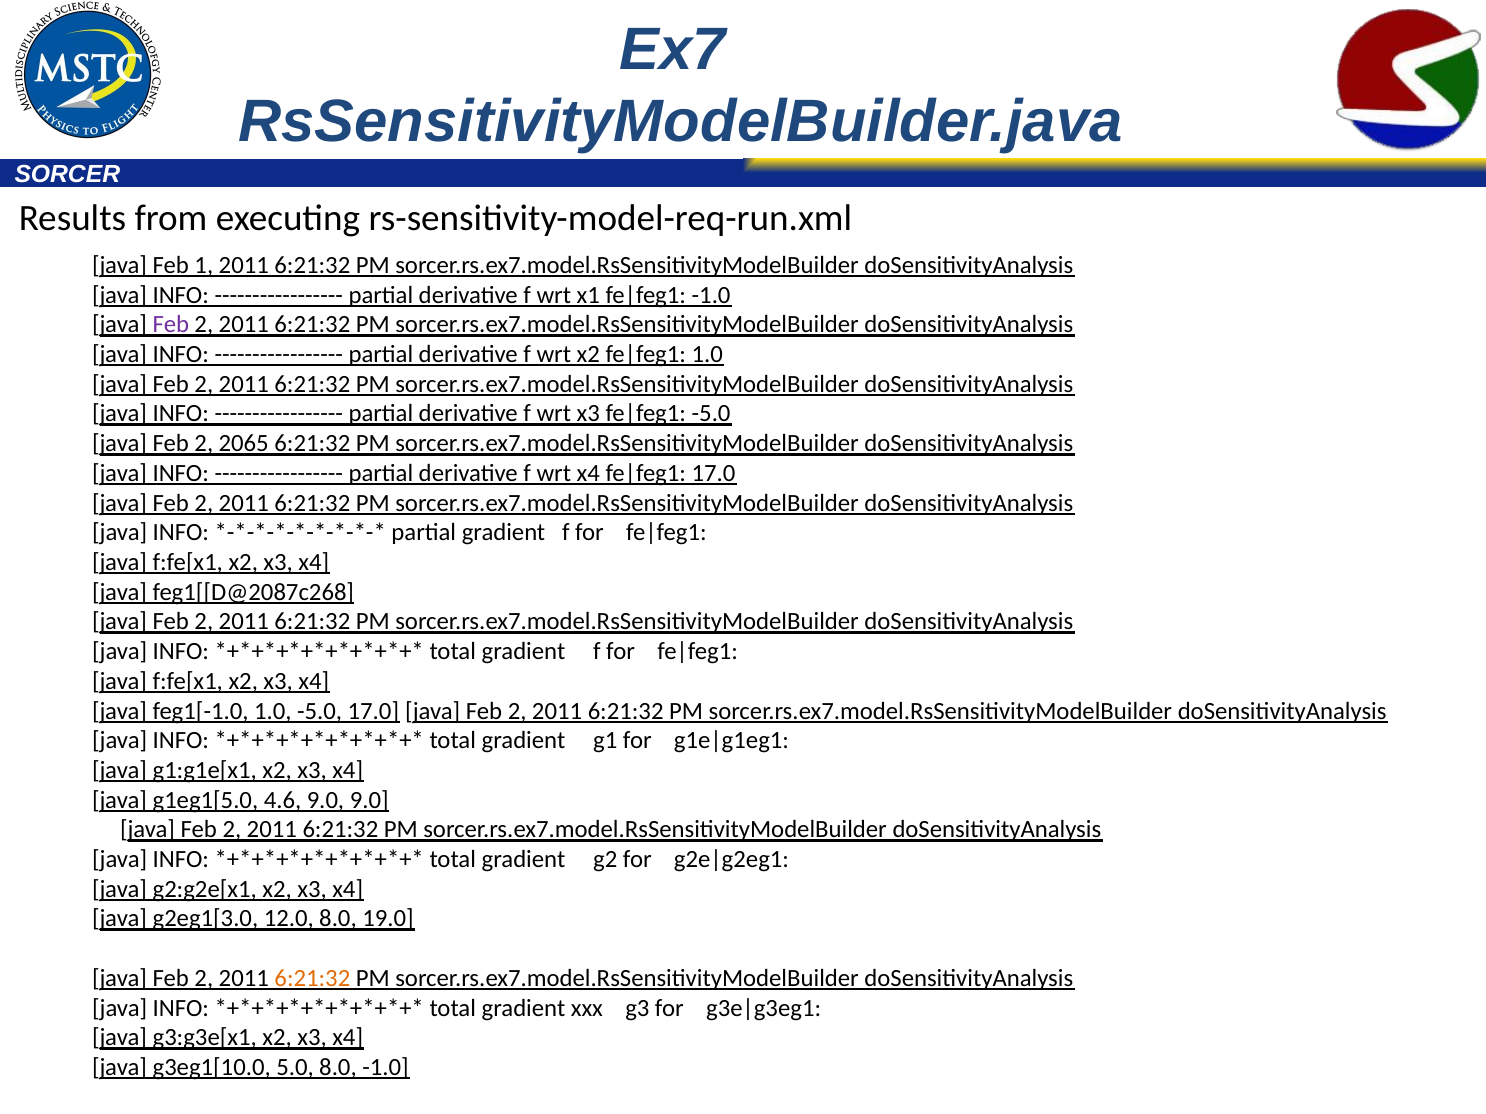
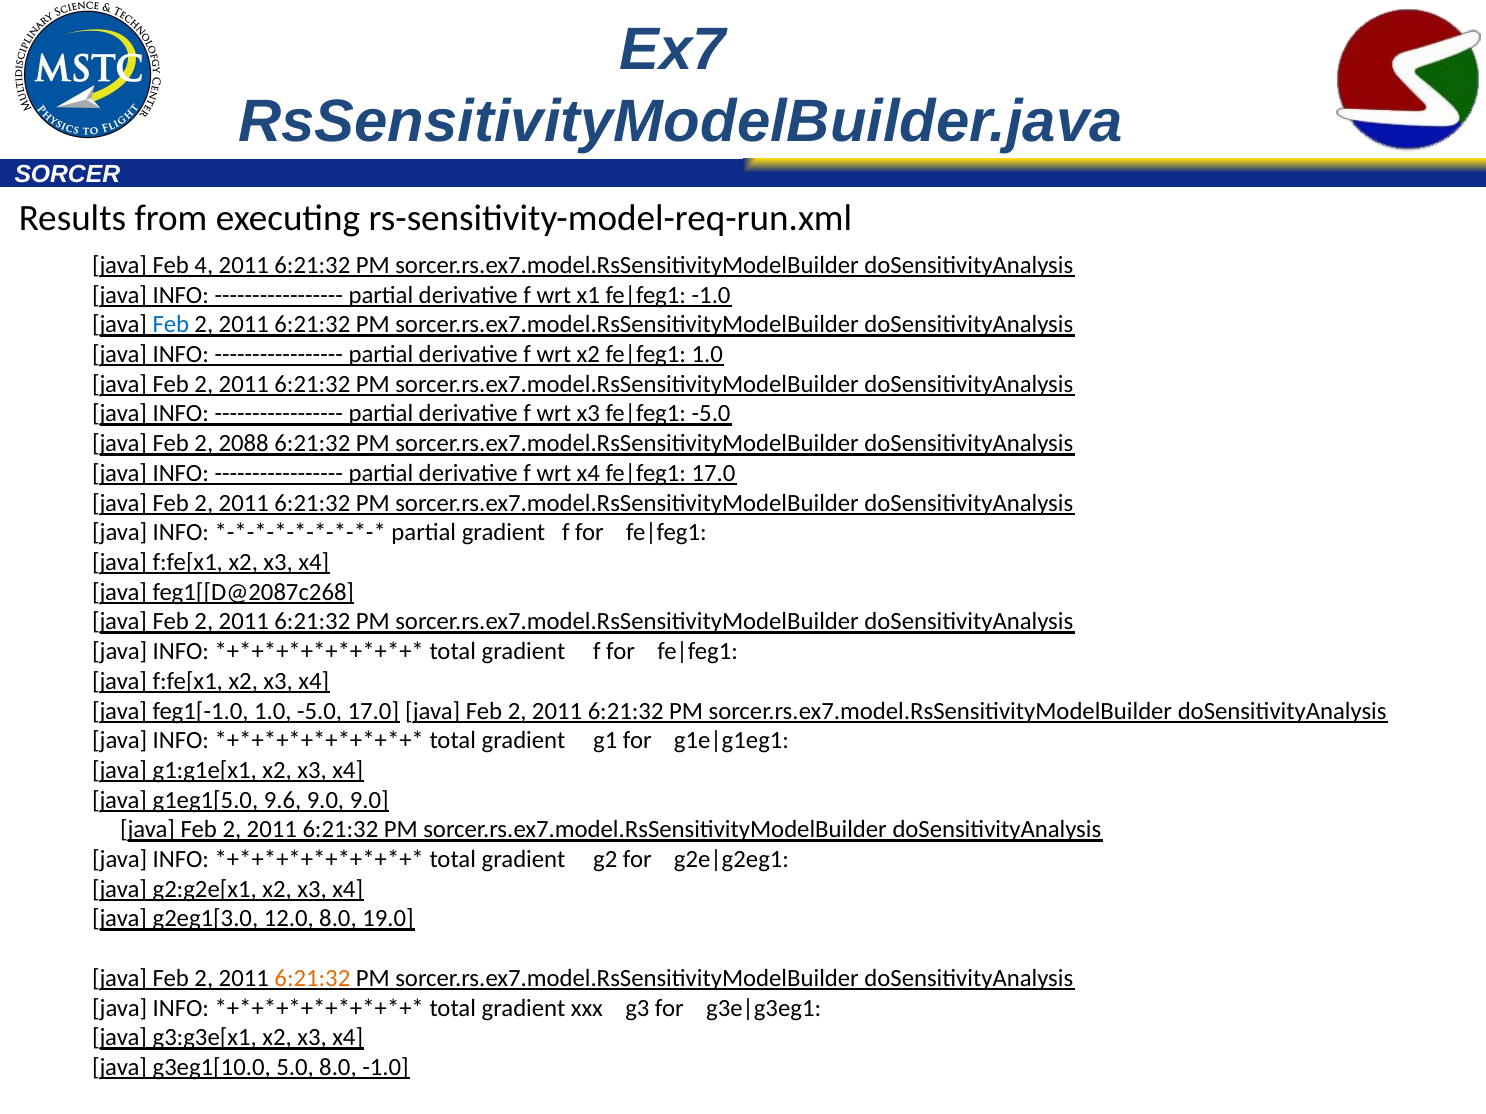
1: 1 -> 4 (204, 265)
Feb colour: purple -> blue (171, 325)
2065: 2065 -> 2088 (244, 444)
4.6: 4.6 -> 9.6 (283, 800)
